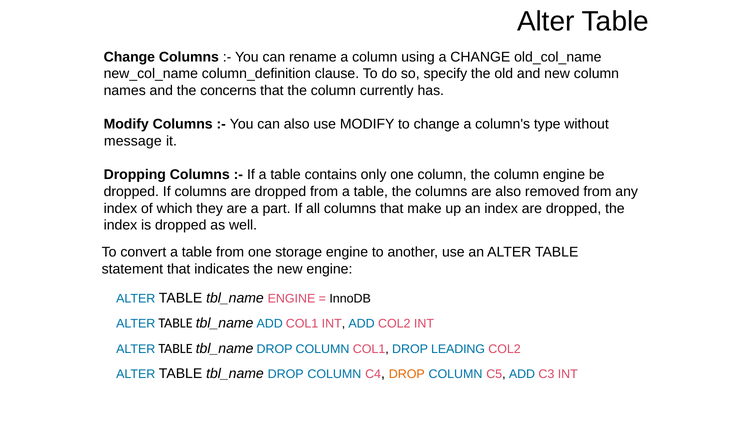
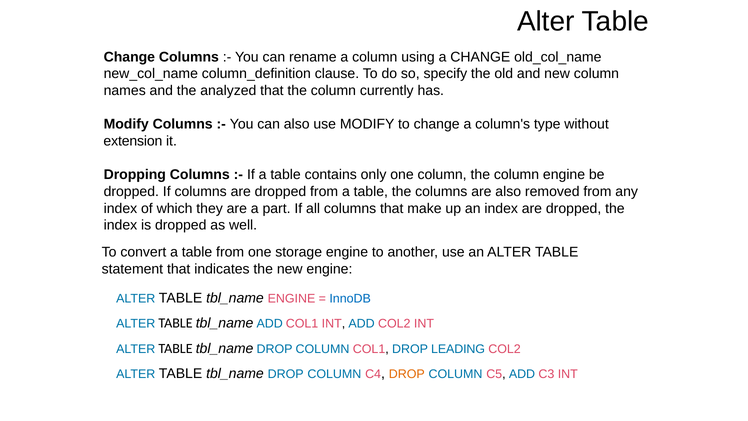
concerns: concerns -> analyzed (228, 91)
message: message -> extension (133, 141)
InnoDB colour: black -> blue (350, 298)
